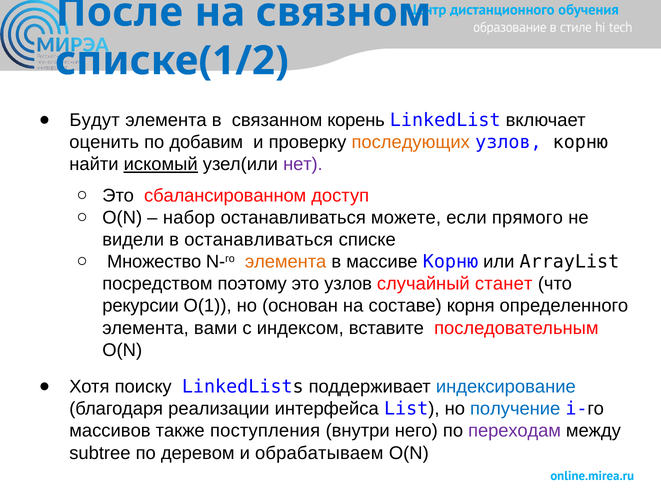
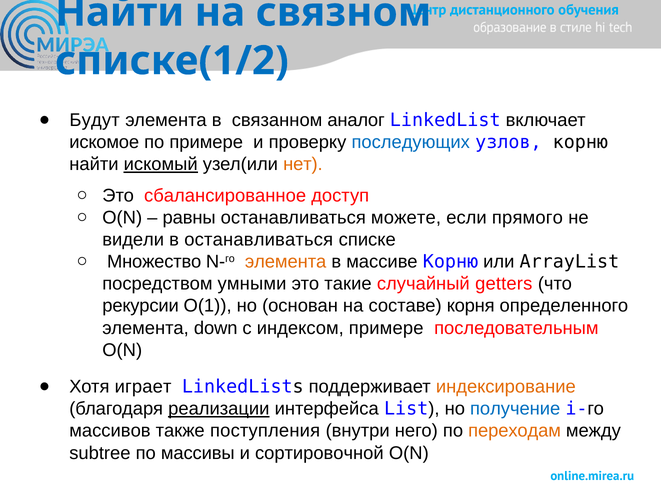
После: После -> Найти (120, 12)
корень: корень -> аналог (356, 120)
оценить: оценить -> искомое (104, 142)
по добавим: добавим -> примере (206, 142)
последующих colour: orange -> blue (411, 142)
нет colour: purple -> orange (303, 164)
сбалансированном: сбалансированном -> сбалансированное (225, 196)
набор: набор -> равны (189, 218)
поэтому: поэтому -> умными (252, 284)
это узлов: узлов -> такие (348, 284)
станет: станет -> getters (504, 284)
вами: вами -> down (216, 328)
индексом вставите: вставите -> примере (386, 328)
поиску: поиску -> играет (143, 387)
индексирование colour: blue -> orange (506, 387)
реализации underline: none -> present (219, 409)
переходам colour: purple -> orange (515, 431)
деревом: деревом -> массивы (198, 453)
обрабатываем: обрабатываем -> сортировочной (319, 453)
